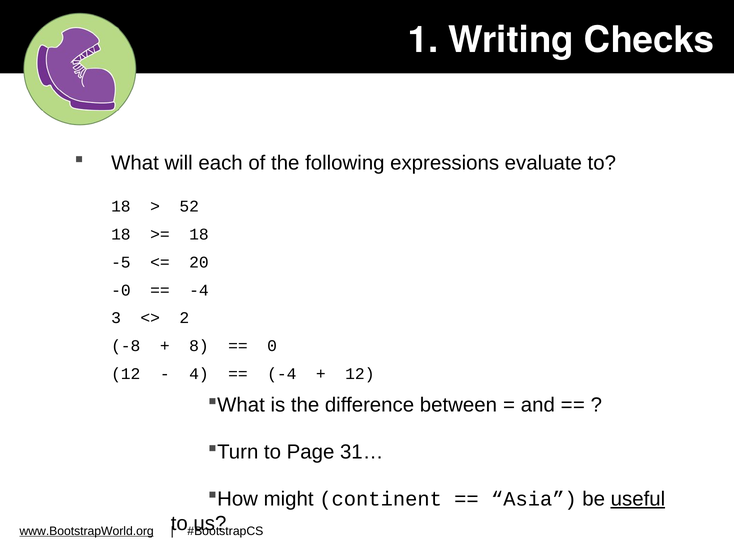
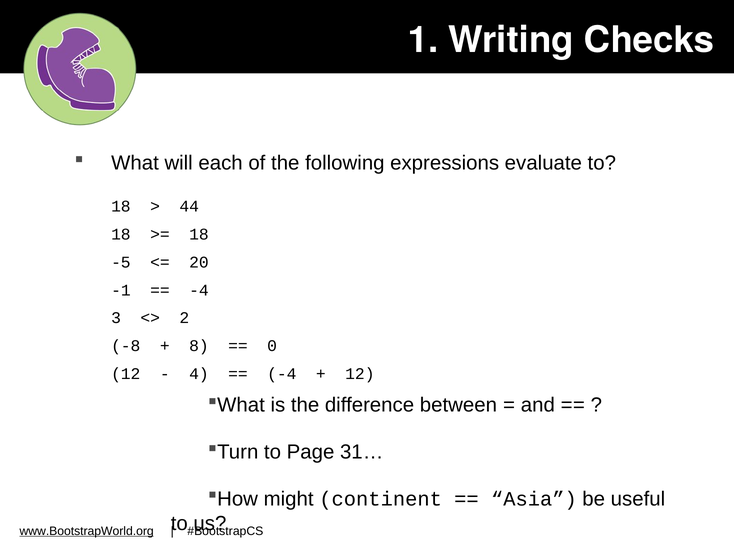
52: 52 -> 44 (189, 207)
-0: -0 -> -1 (121, 290)
useful underline: present -> none (638, 499)
